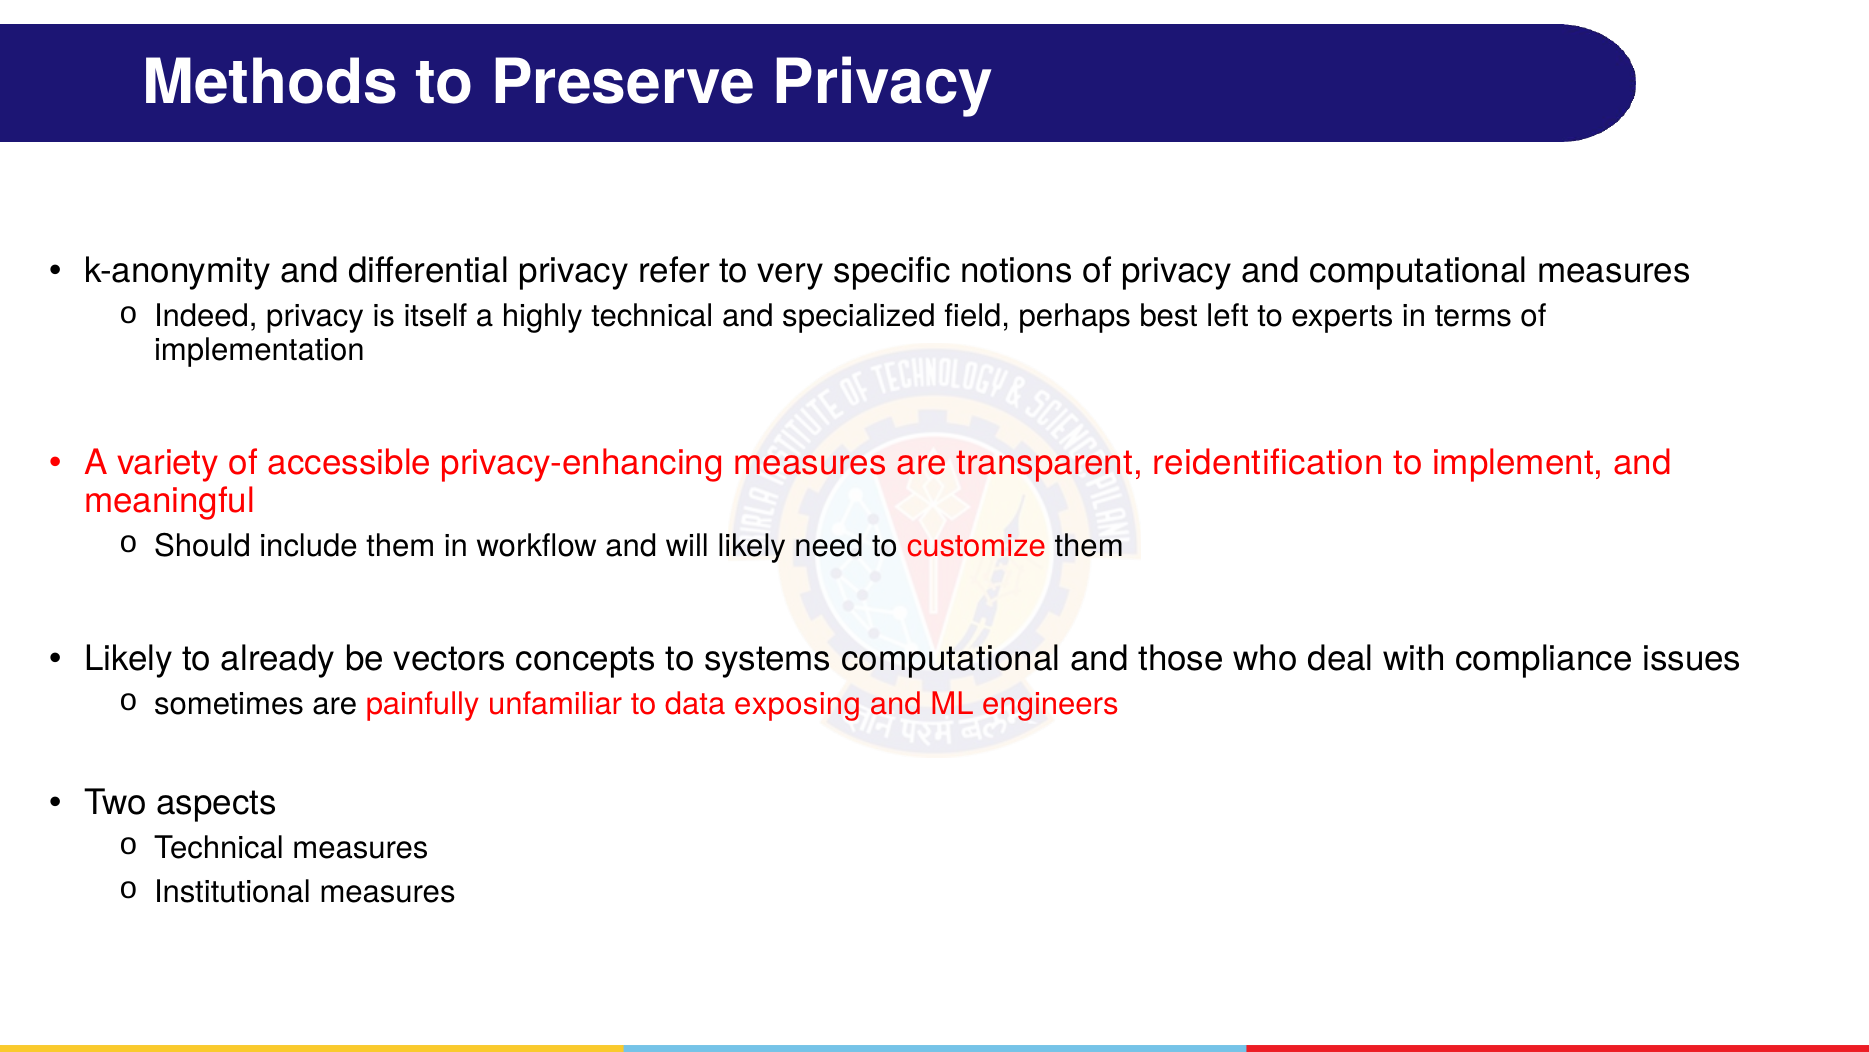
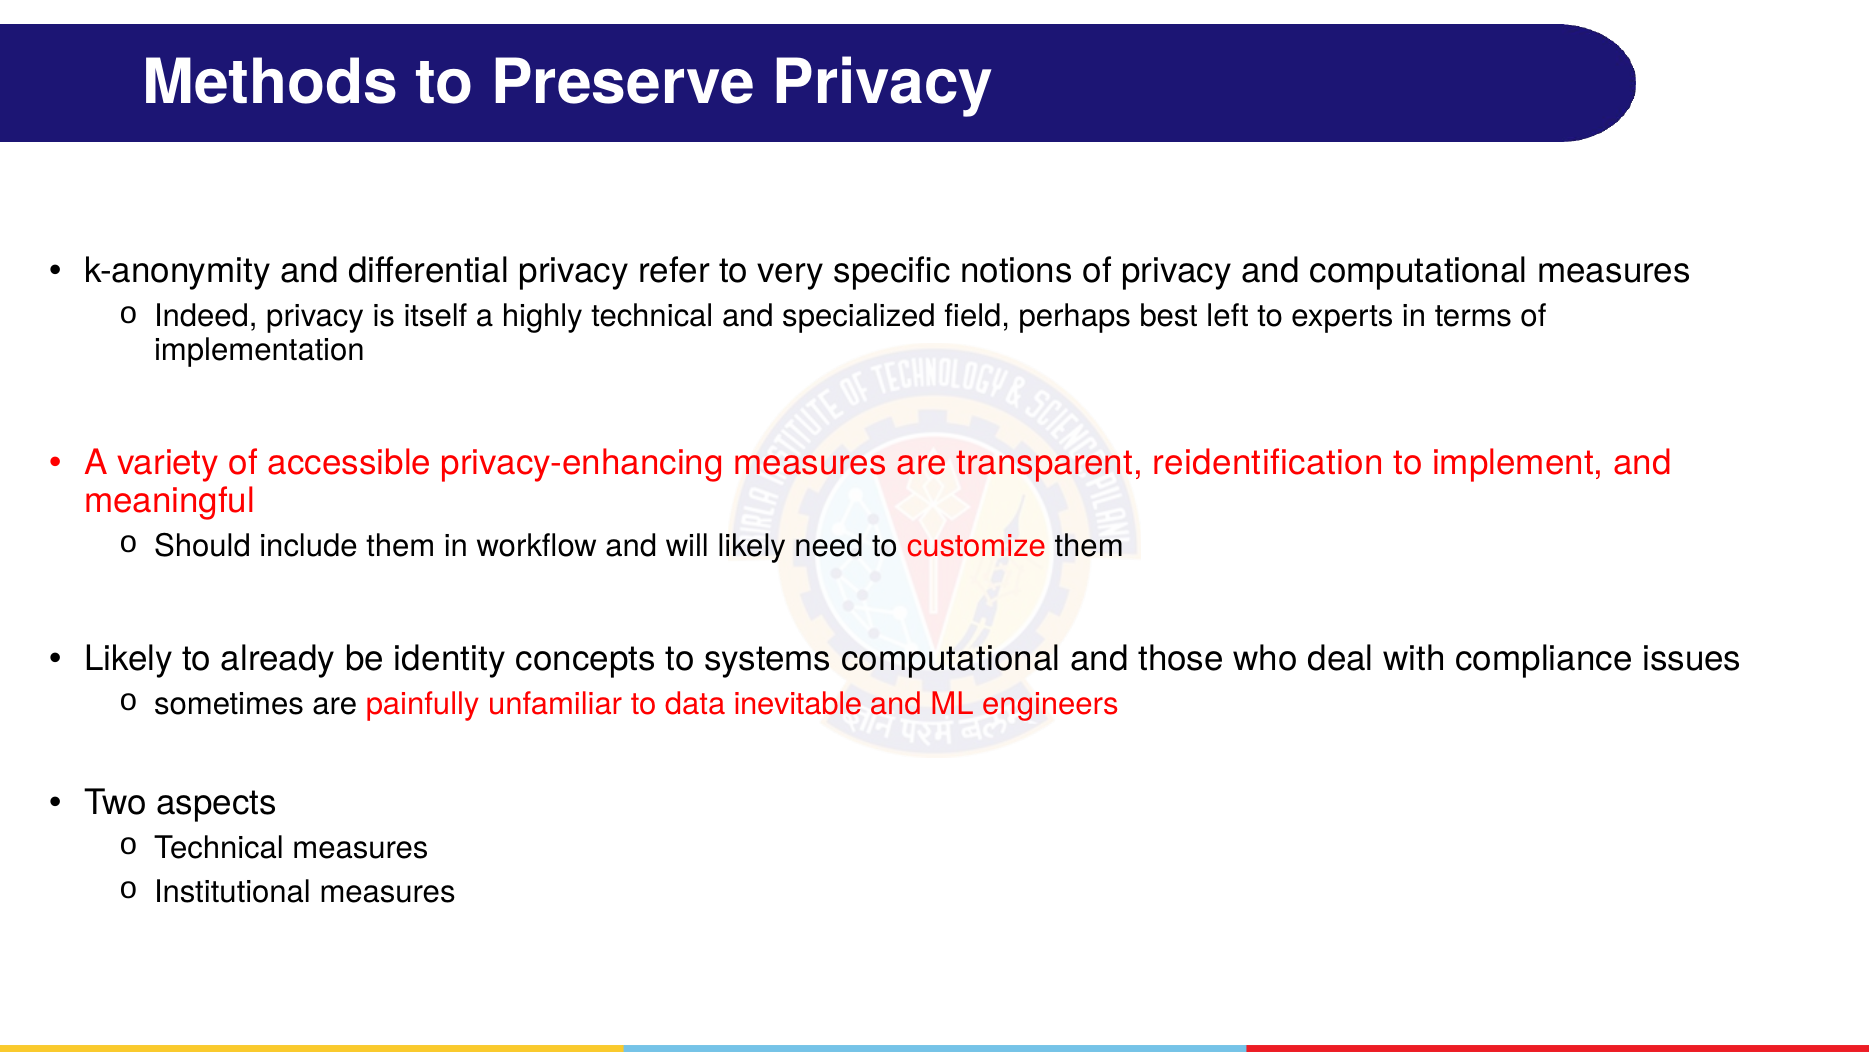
vectors: vectors -> identity (450, 658)
exposing: exposing -> inevitable (798, 704)
